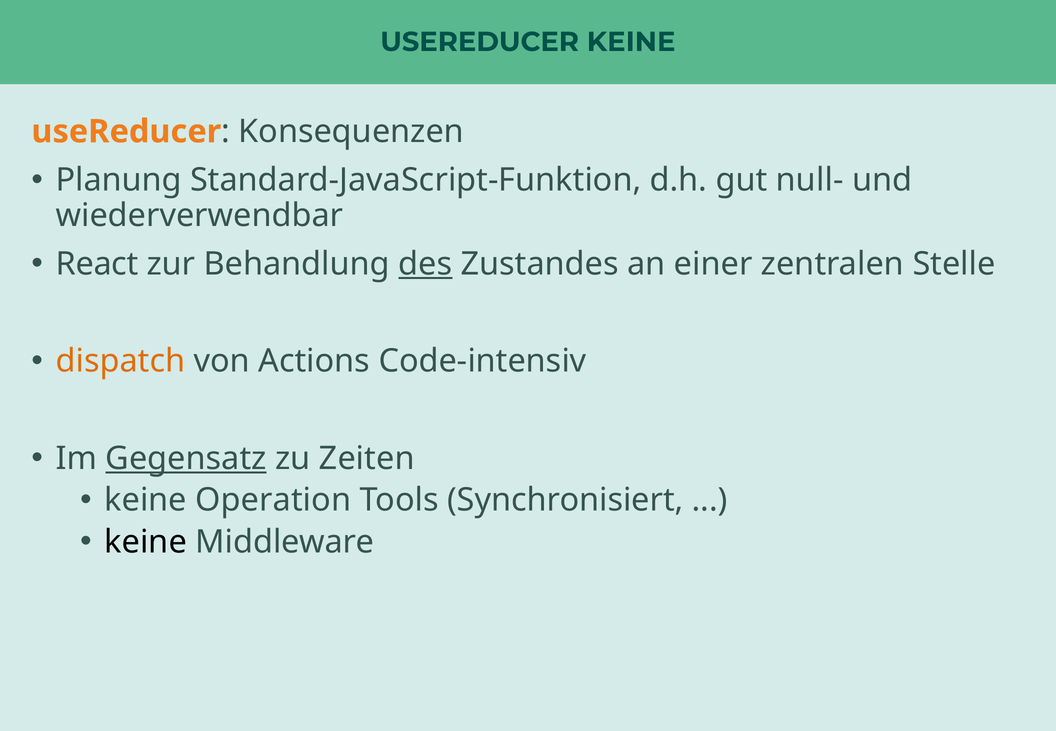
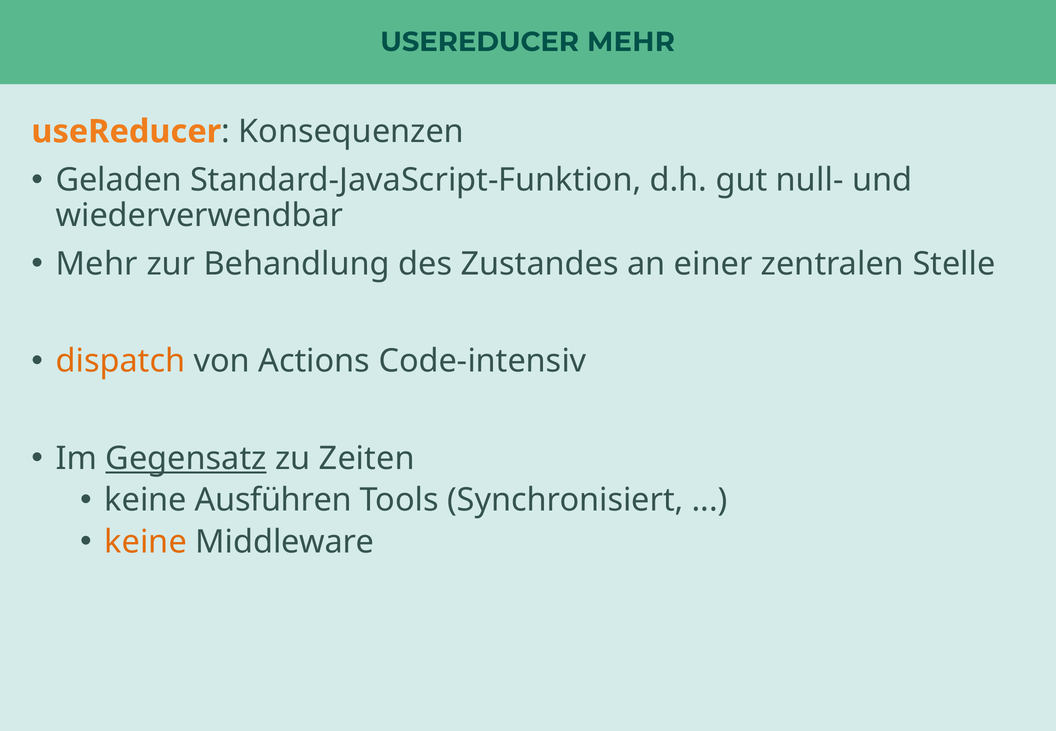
USEREDUCER KEINE: KEINE -> MEHR (631, 42)
Planung: Planung -> Geladen (119, 180)
React: React -> Mehr (97, 264)
des underline: present -> none (425, 264)
Operation: Operation -> Ausführen (273, 500)
keine colour: black -> orange (146, 542)
